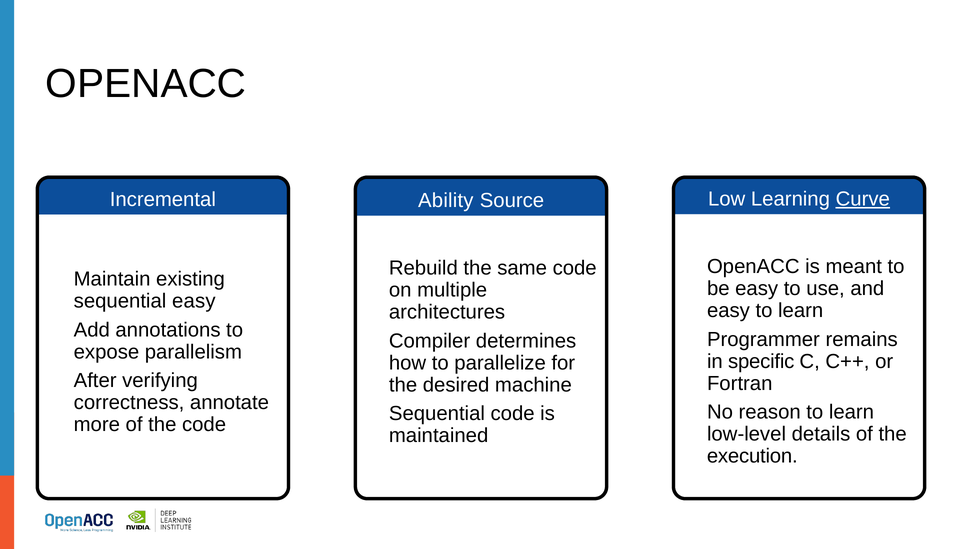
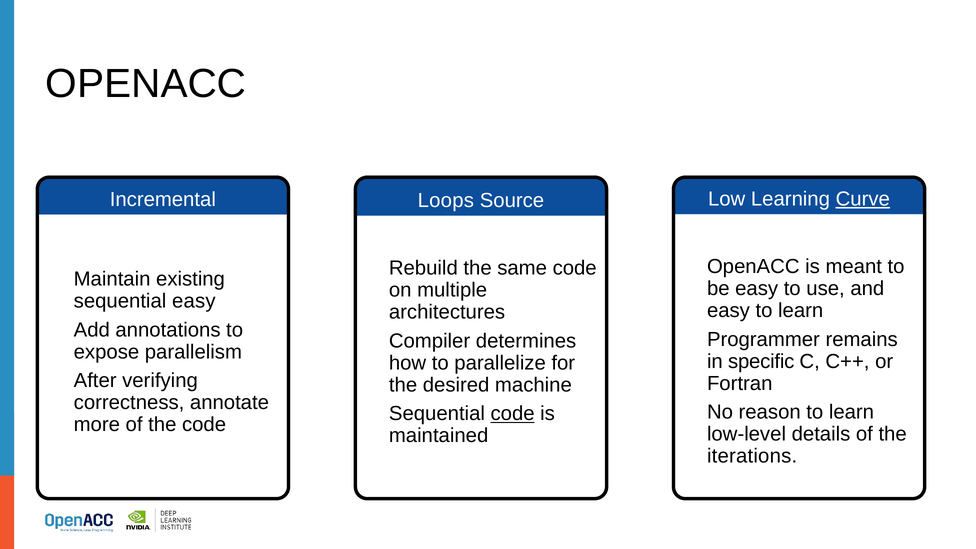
Ability: Ability -> Loops (446, 201)
code underline: none -> present (513, 414)
execution: execution -> iterations (752, 456)
